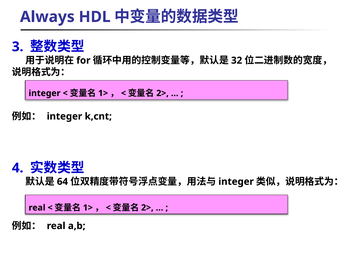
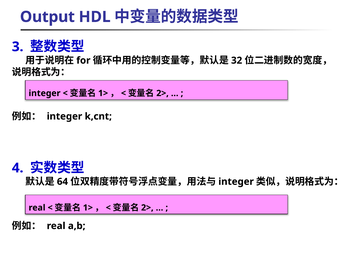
Always: Always -> Output (47, 17)
